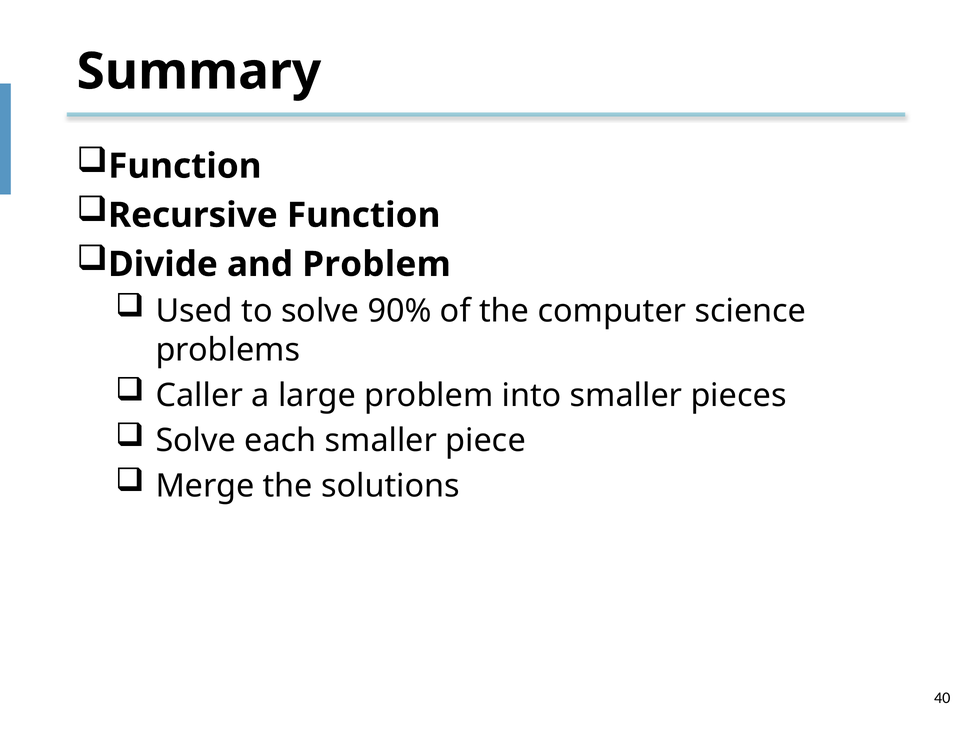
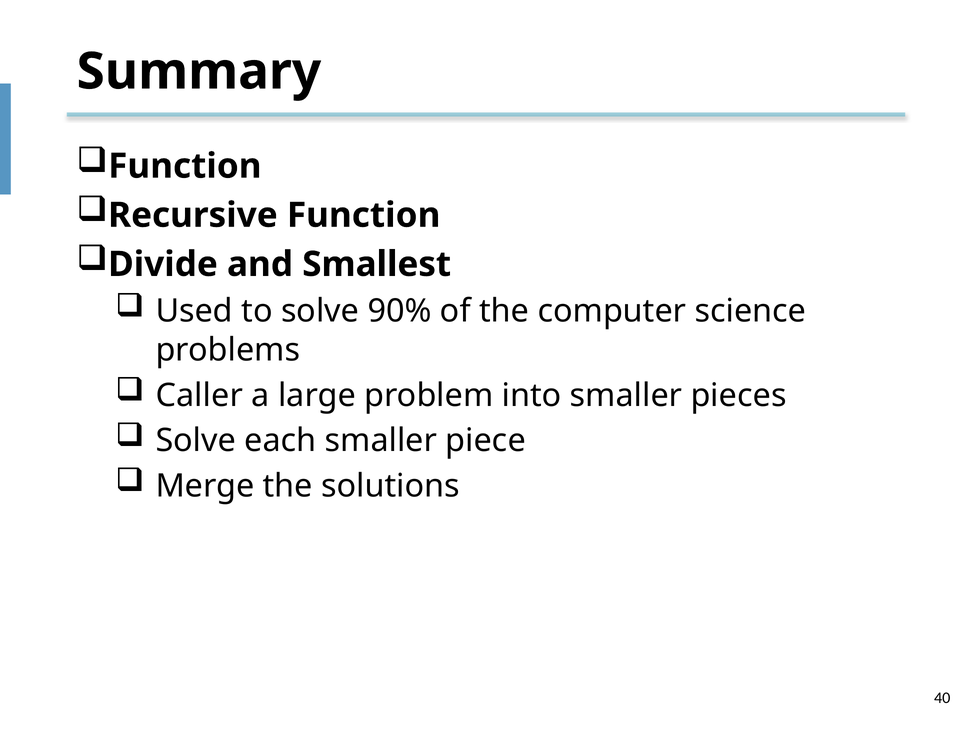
and Problem: Problem -> Smallest (377, 264)
